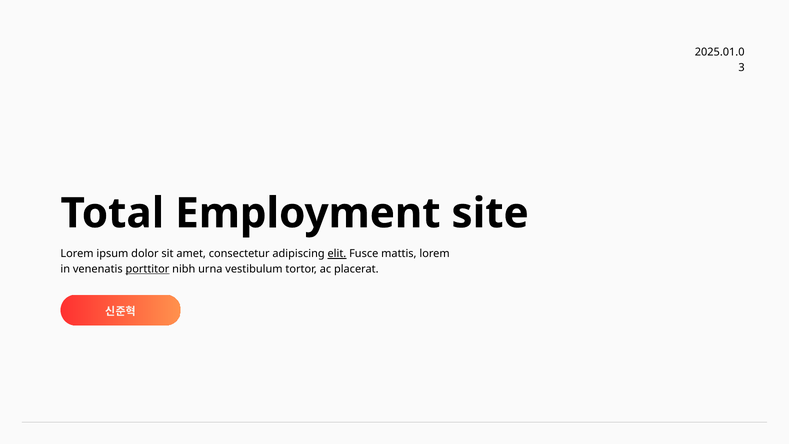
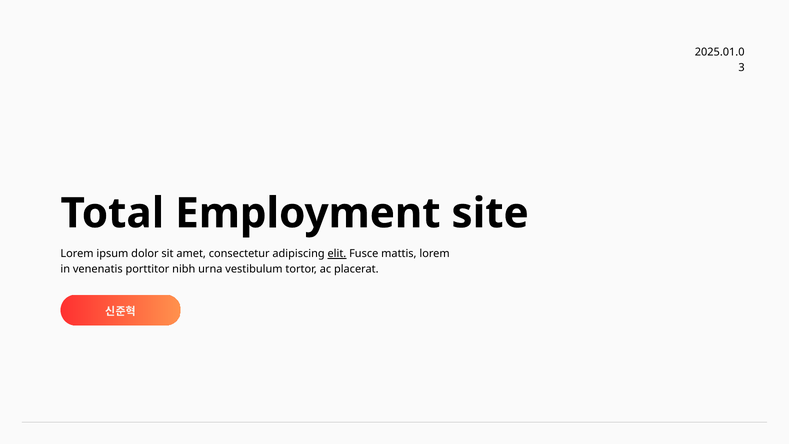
porttitor underline: present -> none (147, 269)
